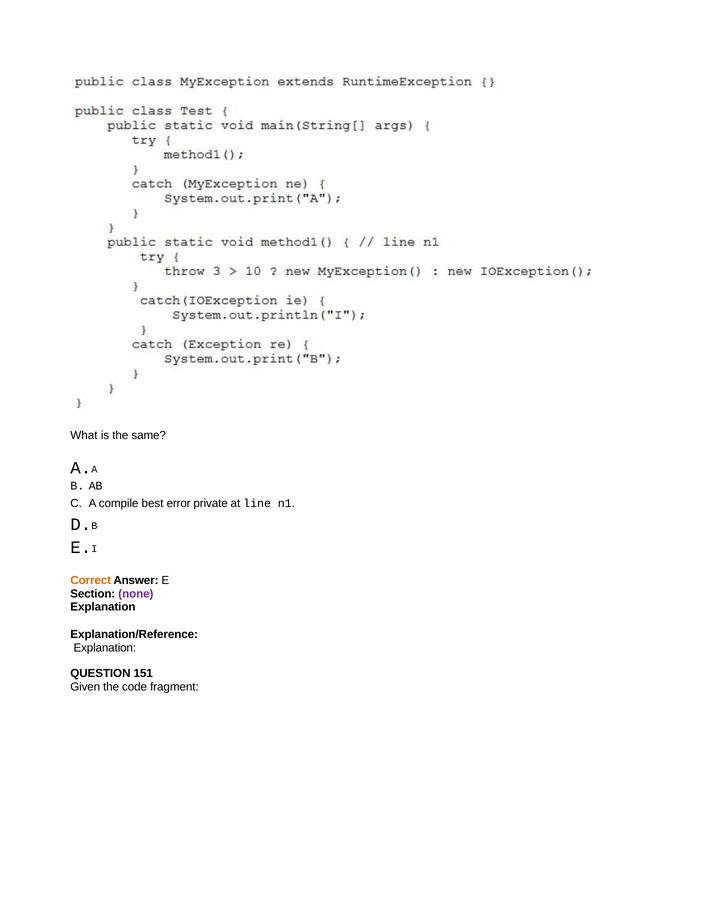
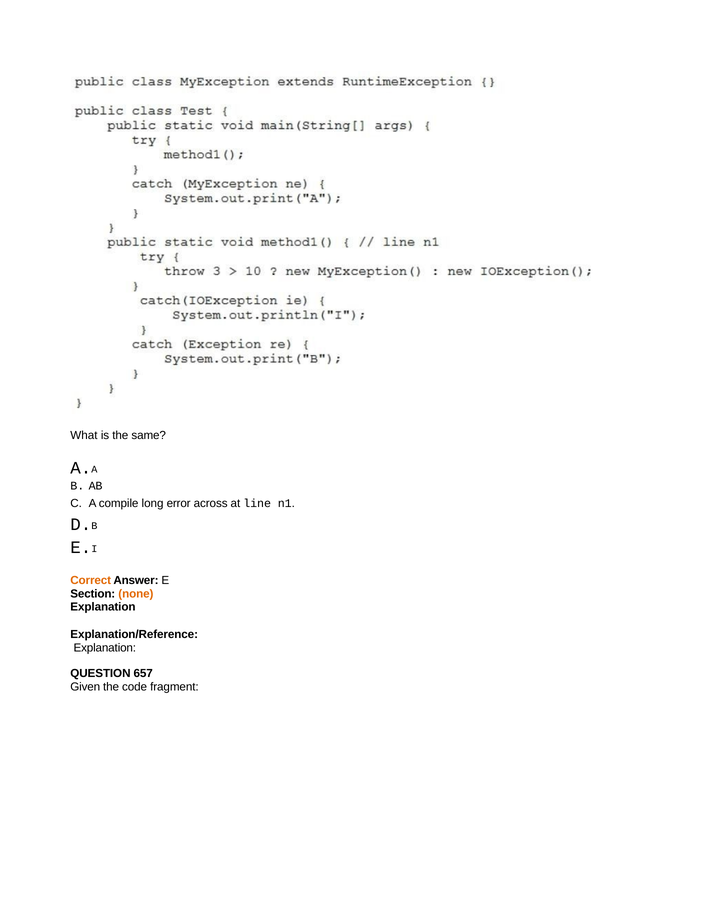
best: best -> long (153, 503)
private: private -> across (211, 503)
none colour: purple -> orange (136, 594)
151: 151 -> 657 (143, 674)
